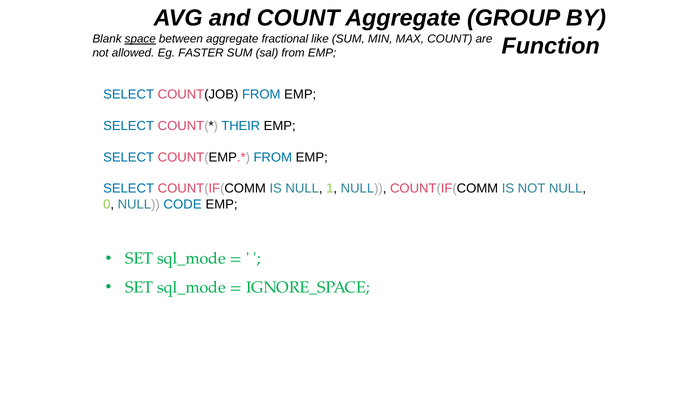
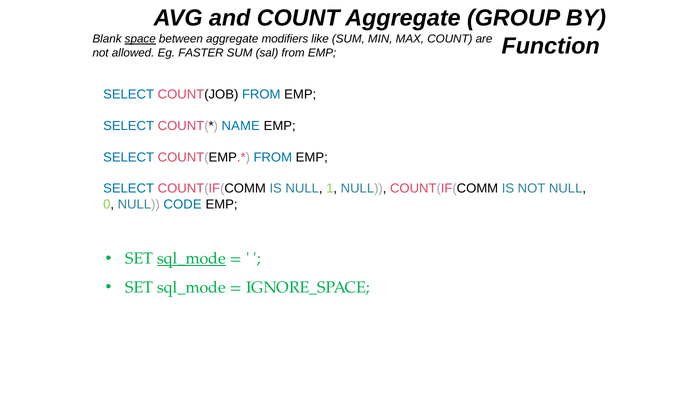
fractional: fractional -> modifiers (285, 39)
THEIR: THEIR -> NAME (241, 126)
sql_mode underline: none -> present (192, 259)
